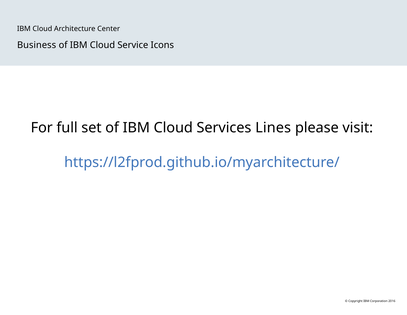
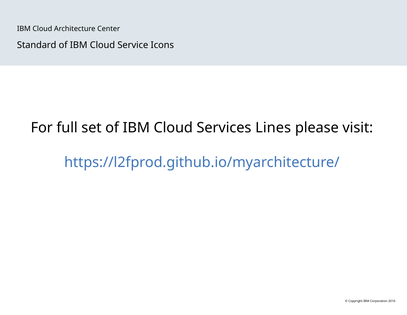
Business: Business -> Standard (37, 45)
